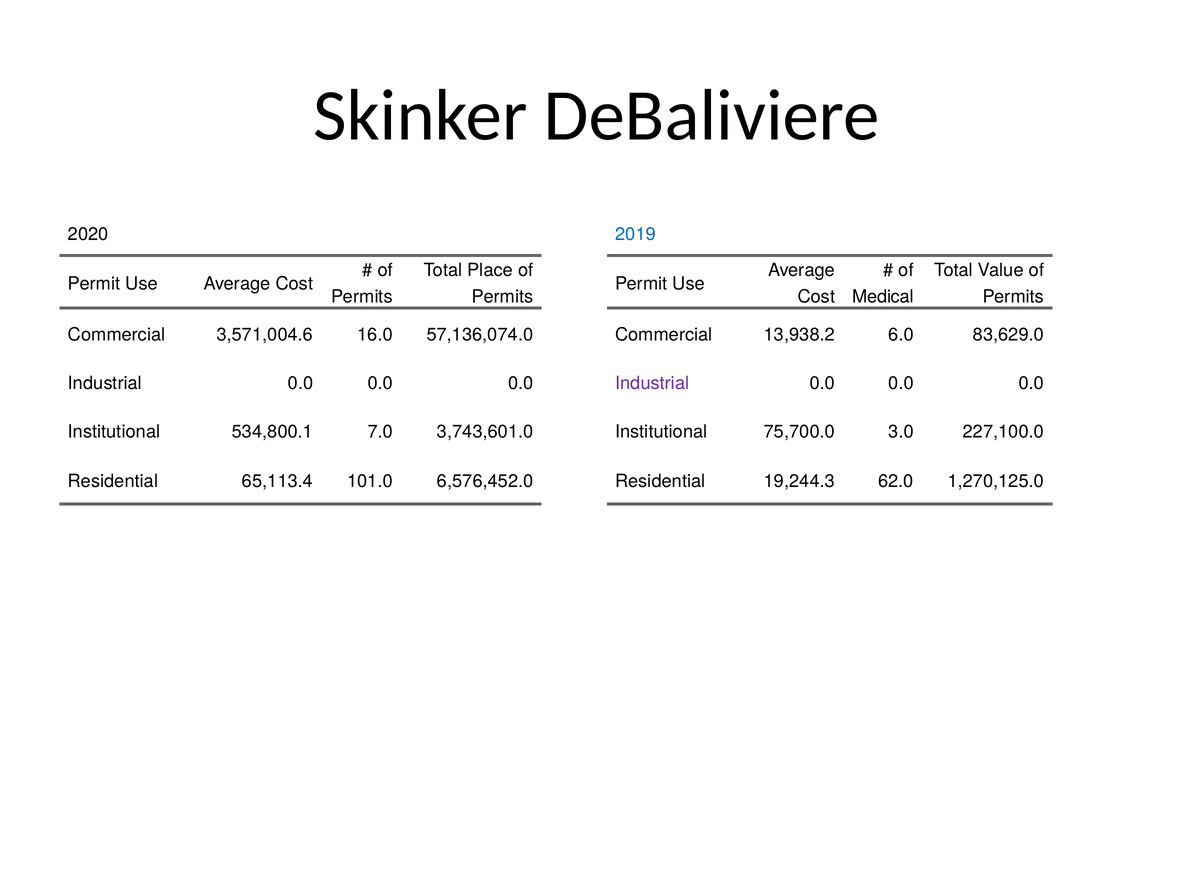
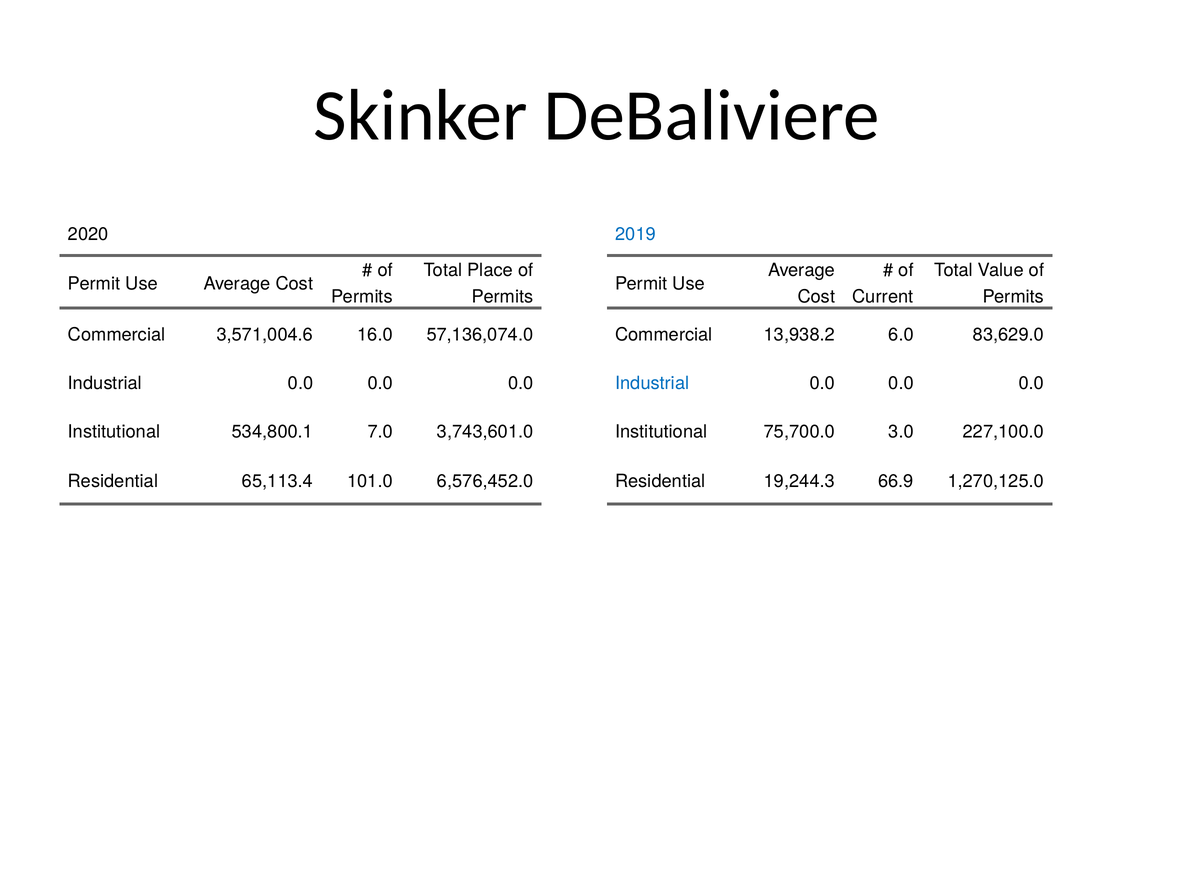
Medical: Medical -> Current (883, 297)
Industrial colour: purple -> blue (652, 383)
62.0: 62.0 -> 66.9 (896, 481)
